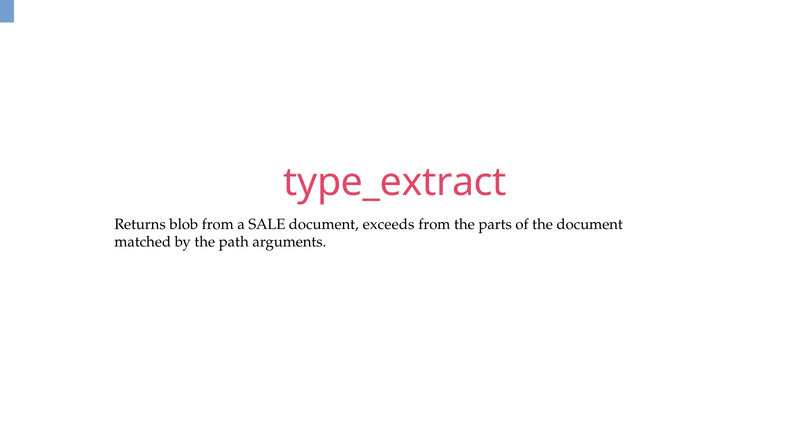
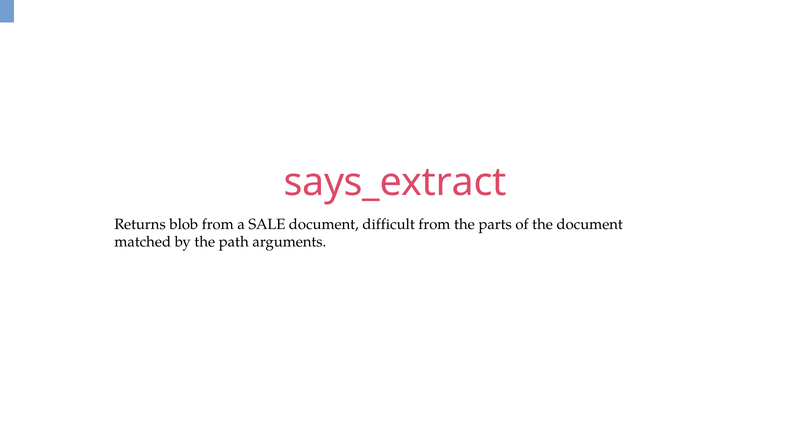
type_extract: type_extract -> says_extract (395, 182)
exceeds: exceeds -> difficult (389, 224)
